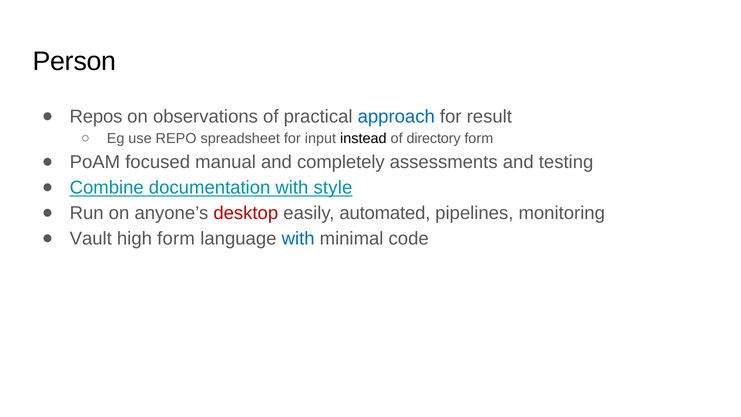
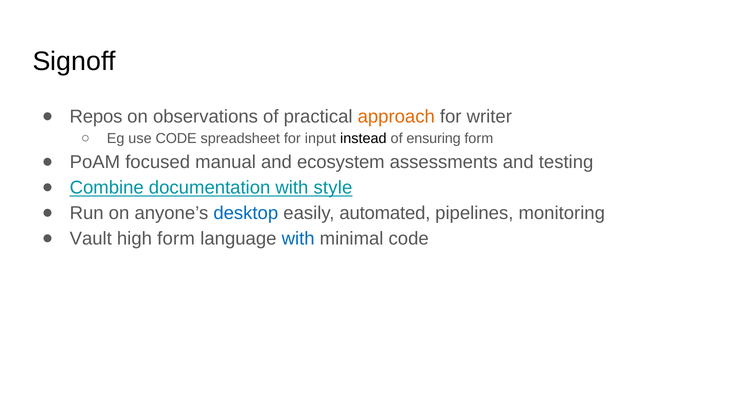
Person: Person -> Signoff (74, 61)
approach colour: blue -> orange (396, 117)
result: result -> writer (489, 117)
use REPO: REPO -> CODE (176, 139)
directory: directory -> ensuring (434, 139)
completely: completely -> ecosystem (341, 162)
desktop colour: red -> blue (246, 213)
